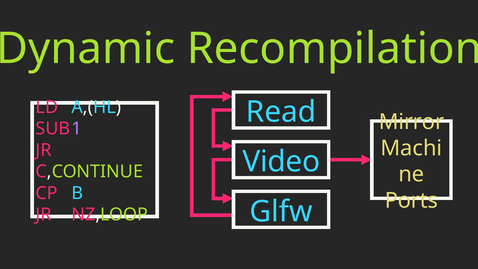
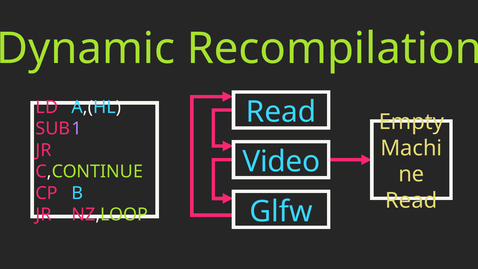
Mirror: Mirror -> Empty (411, 122)
Ports: Ports -> Read (411, 201)
